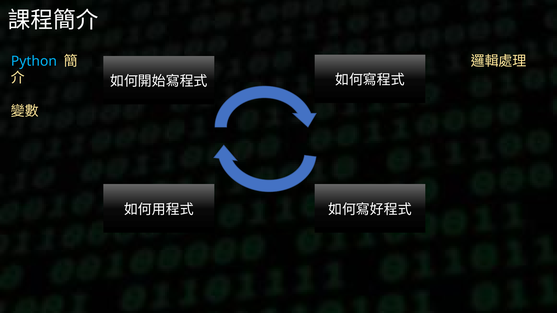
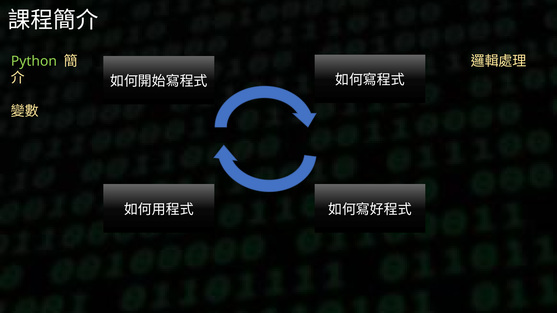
Python colour: light blue -> light green (34, 61)
